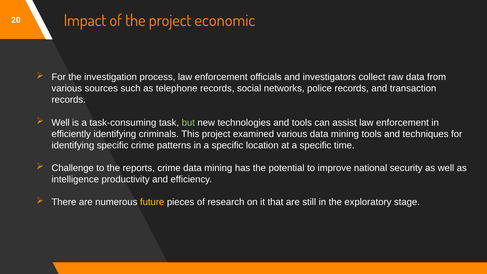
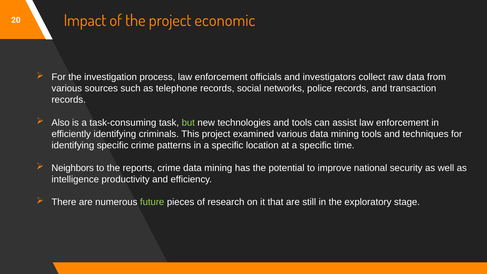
Well: Well -> Also (61, 123)
Challenge: Challenge -> Neighbors (73, 168)
future colour: yellow -> light green (152, 202)
